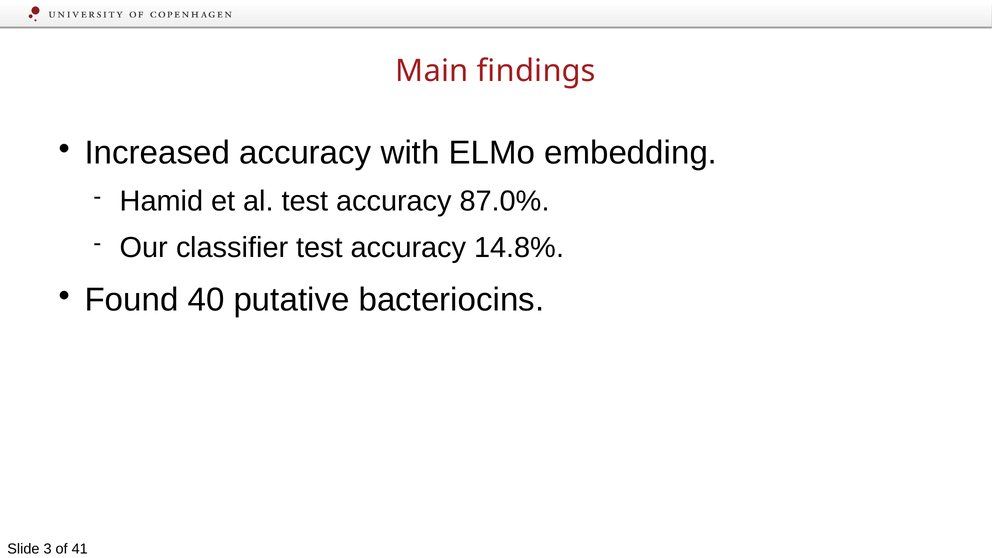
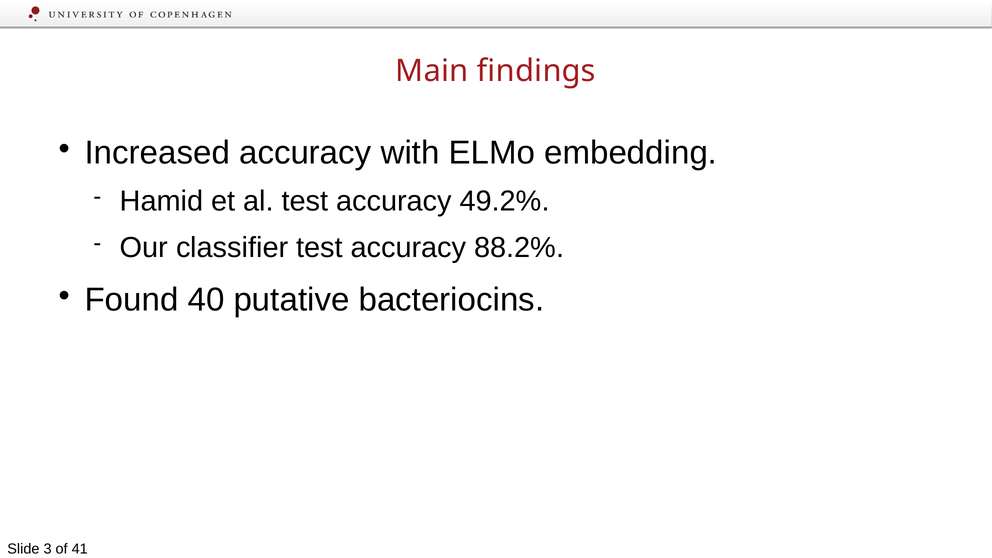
87.0%: 87.0% -> 49.2% (505, 201)
14.8%: 14.8% -> 88.2% (519, 248)
